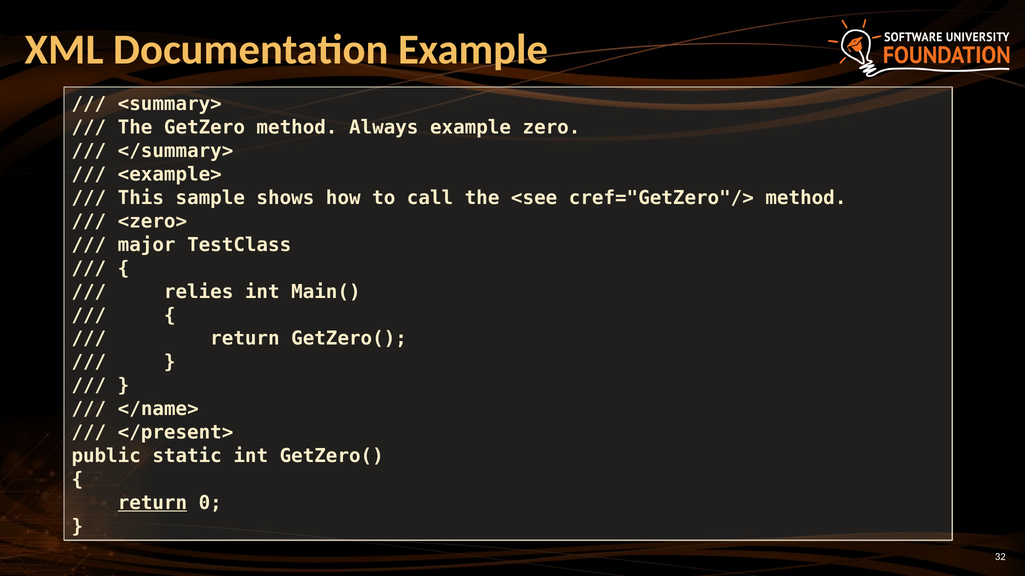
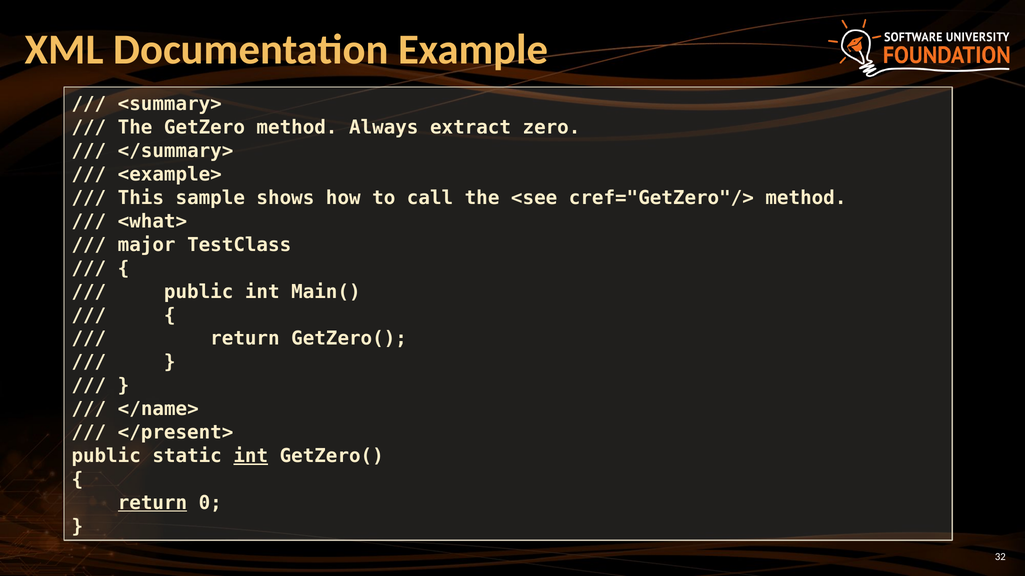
Always example: example -> extract (471, 128)
<zero>: <zero> -> <what> (152, 222)
relies: relies -> public (199, 292)
int underline: none -> present (251, 457)
